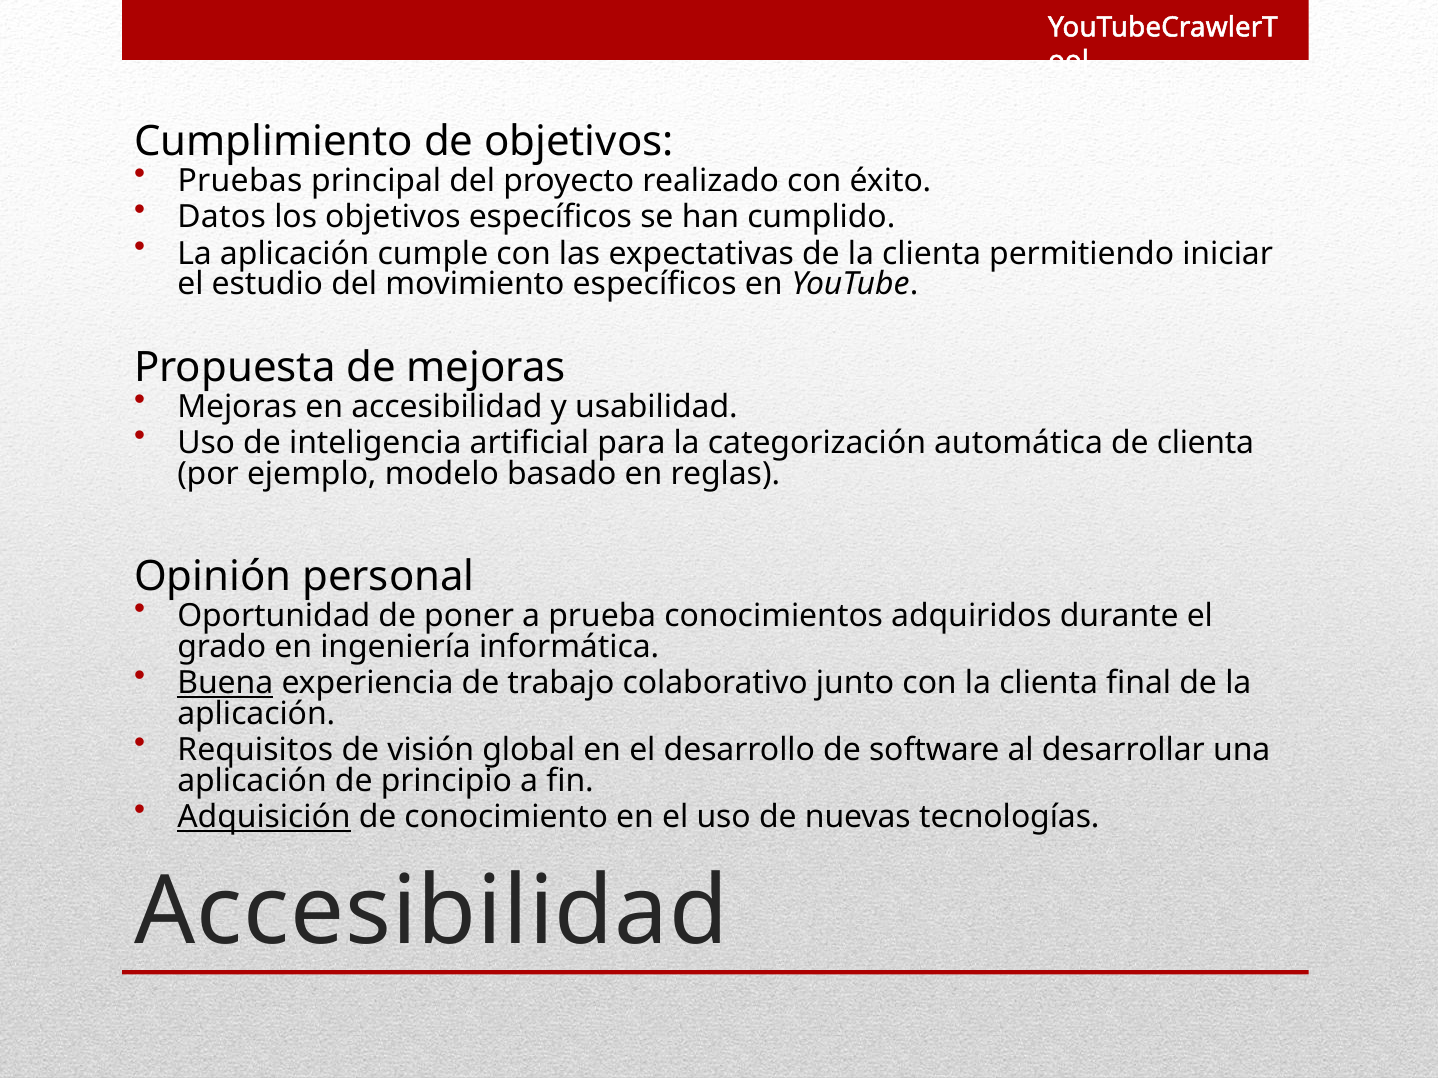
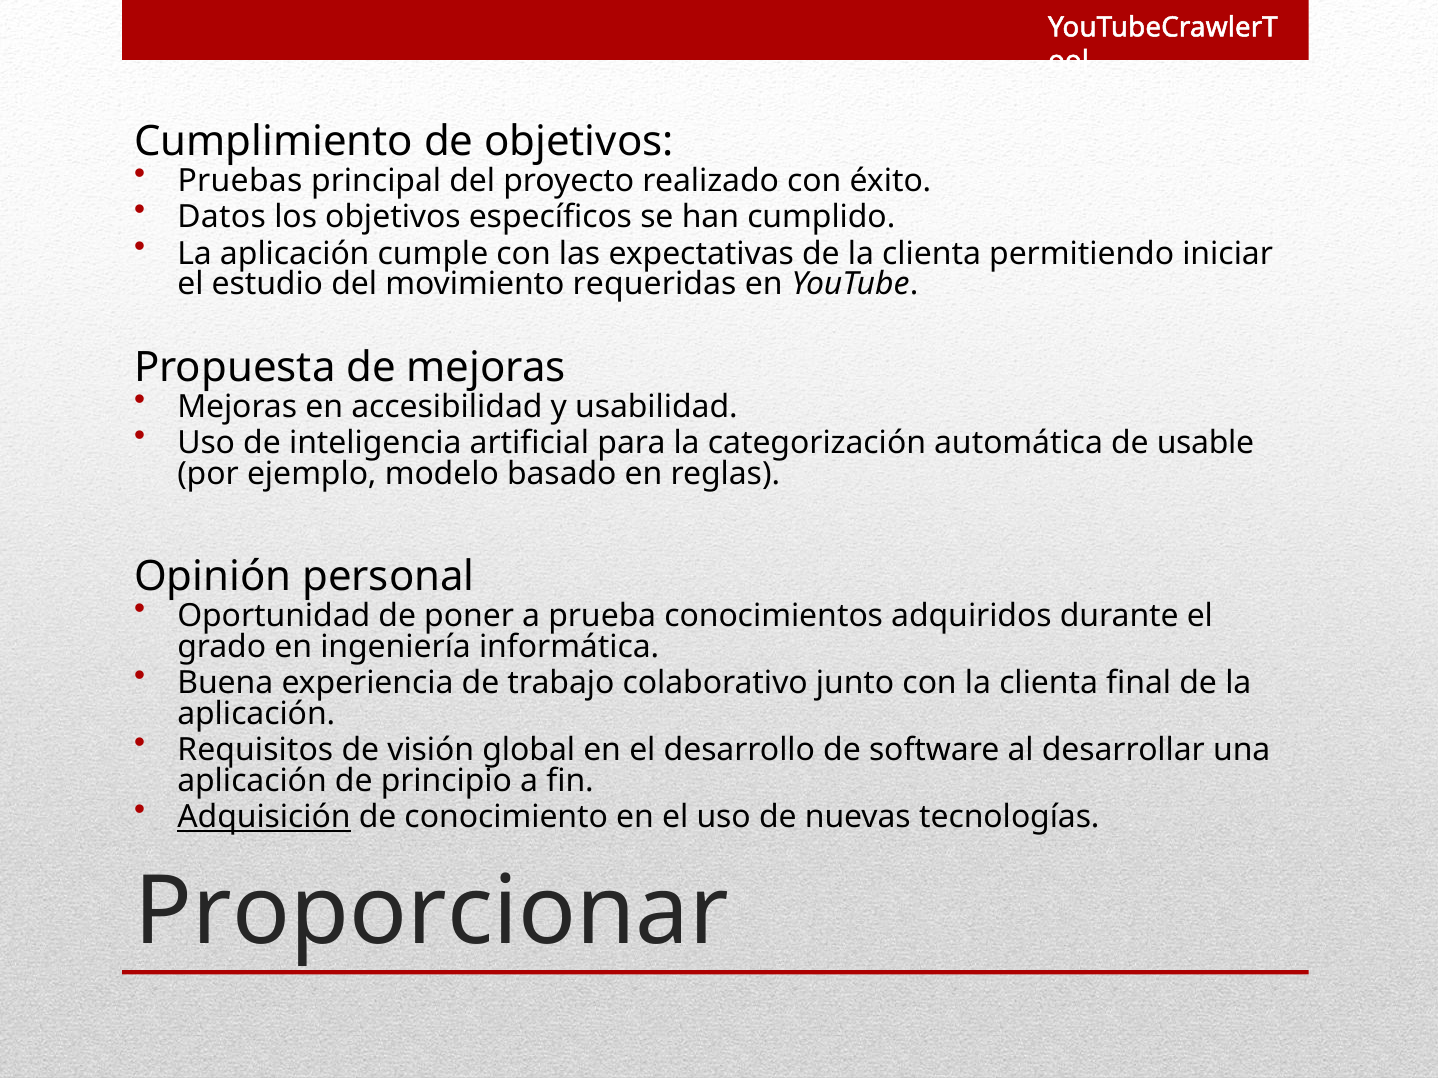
movimiento específicos: específicos -> requeridas (655, 285)
de clienta: clienta -> usable (1205, 444)
Buena underline: present -> none (225, 684)
Accesibilidad: Accesibilidad -> Proporcionar (432, 913)
